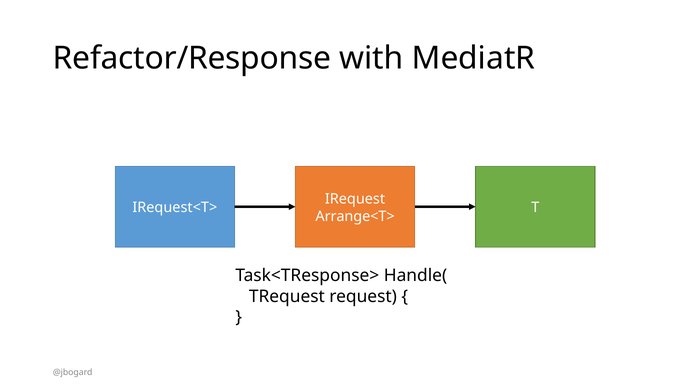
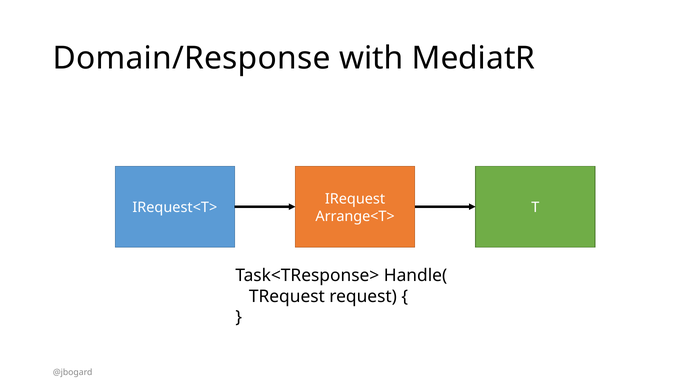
Refactor/Response: Refactor/Response -> Domain/Response (192, 58)
